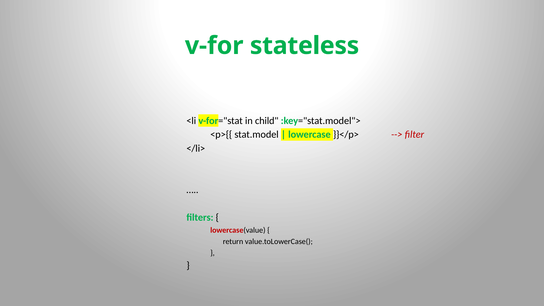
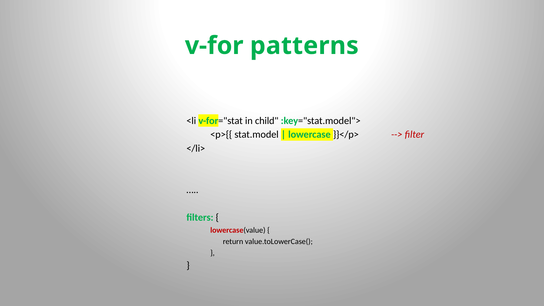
stateless: stateless -> patterns (304, 46)
